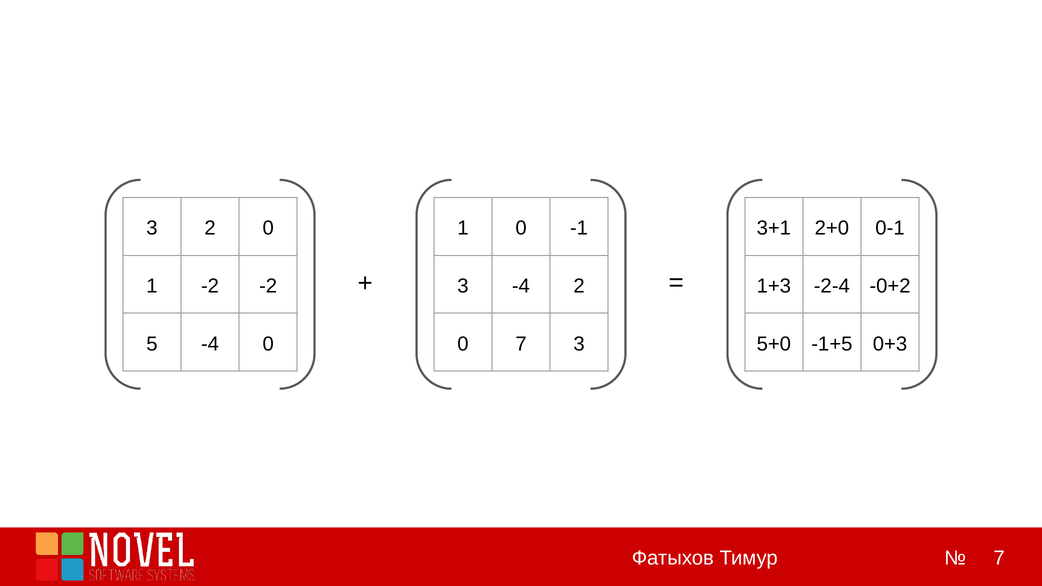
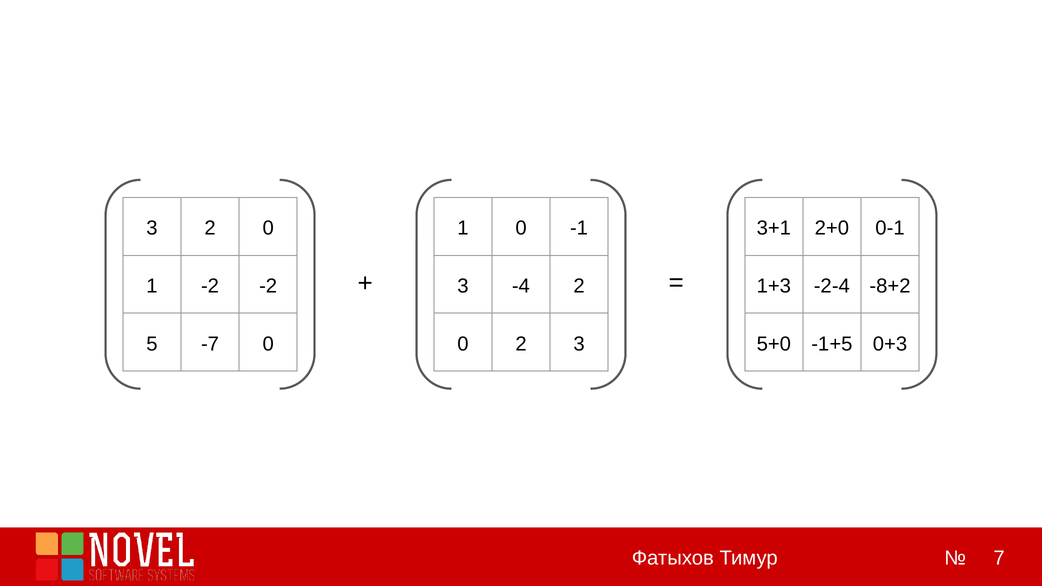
-0+2: -0+2 -> -8+2 (890, 286)
5 -4: -4 -> -7 (210, 344)
0 7: 7 -> 2 (521, 344)
